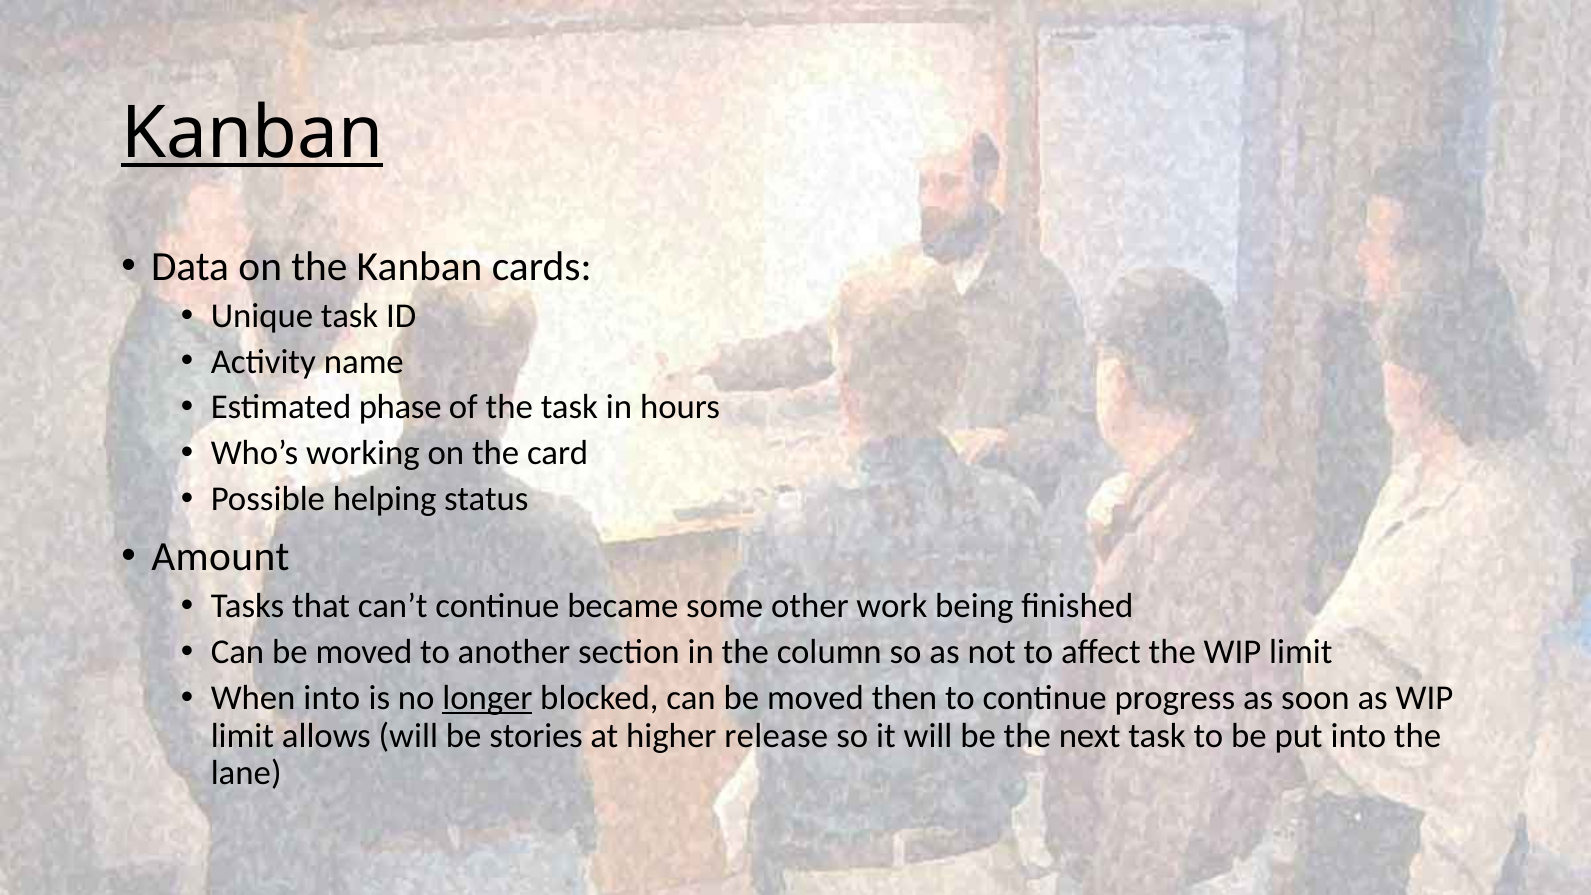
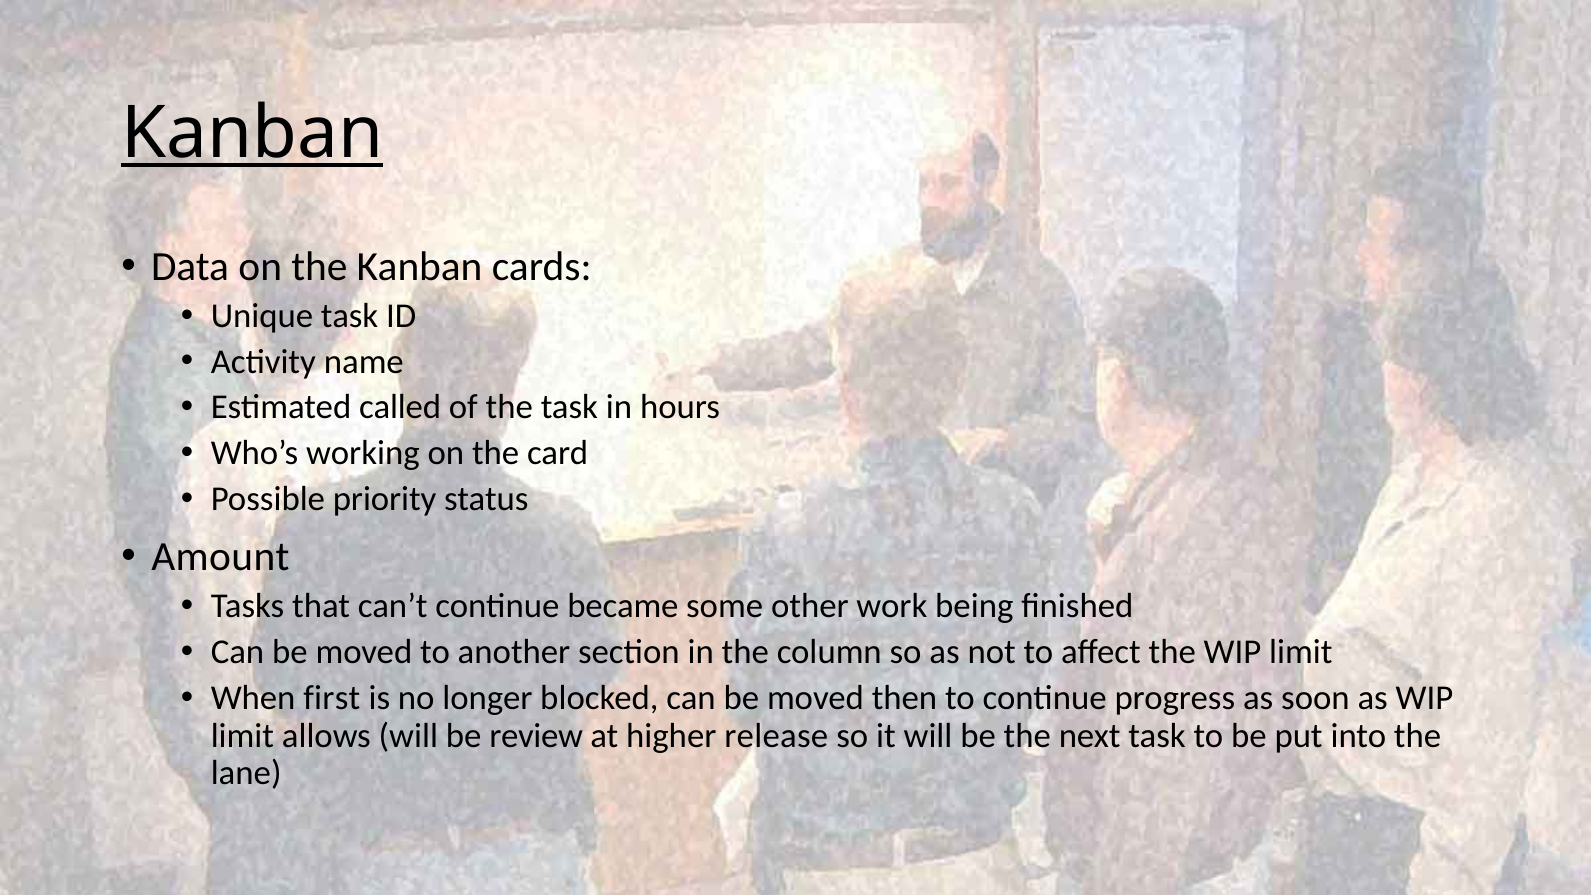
phase: phase -> called (400, 407)
helping: helping -> priority (385, 499)
When into: into -> first (332, 698)
longer underline: present -> none (487, 698)
stories: stories -> review (536, 736)
